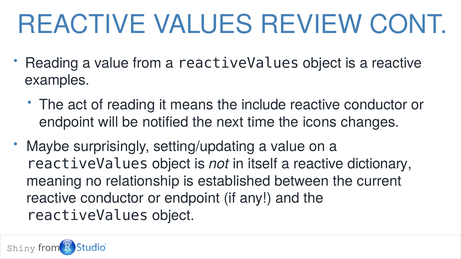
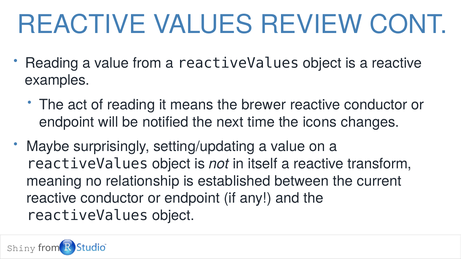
include: include -> brewer (264, 105)
dictionary: dictionary -> transform (380, 164)
